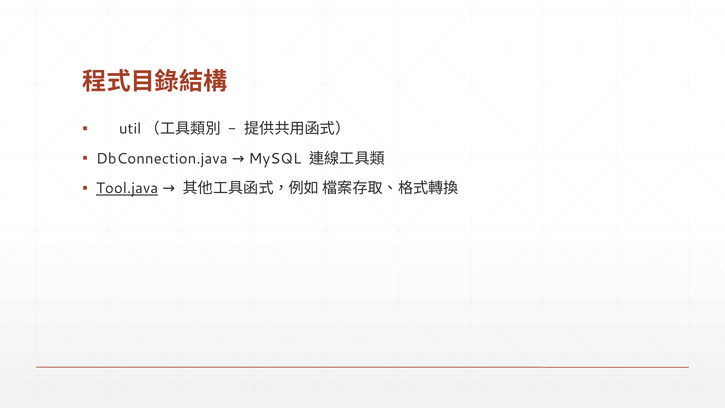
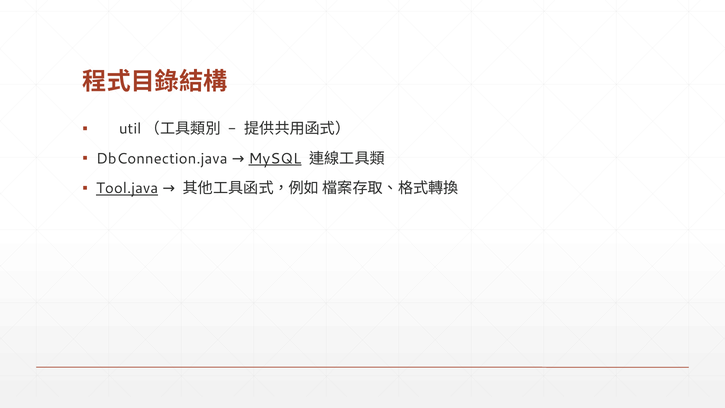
MySQL underline: none -> present (275, 158)
